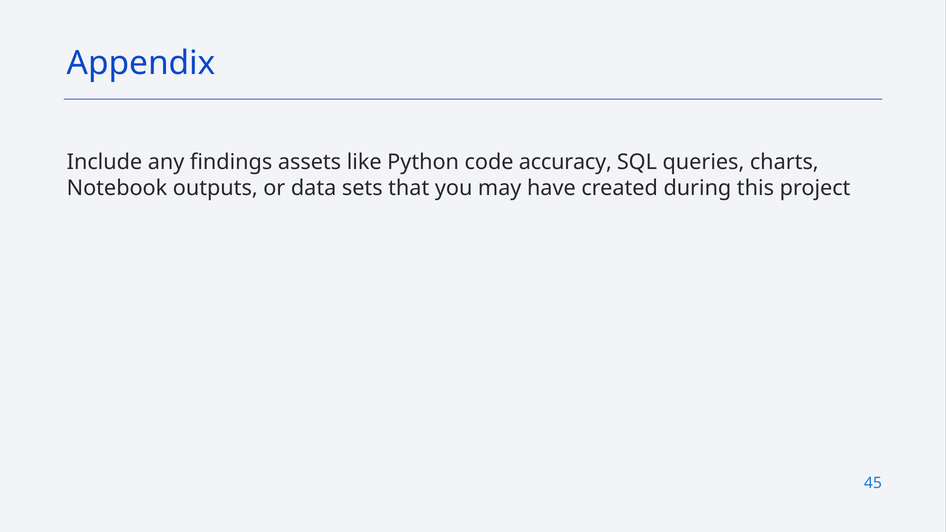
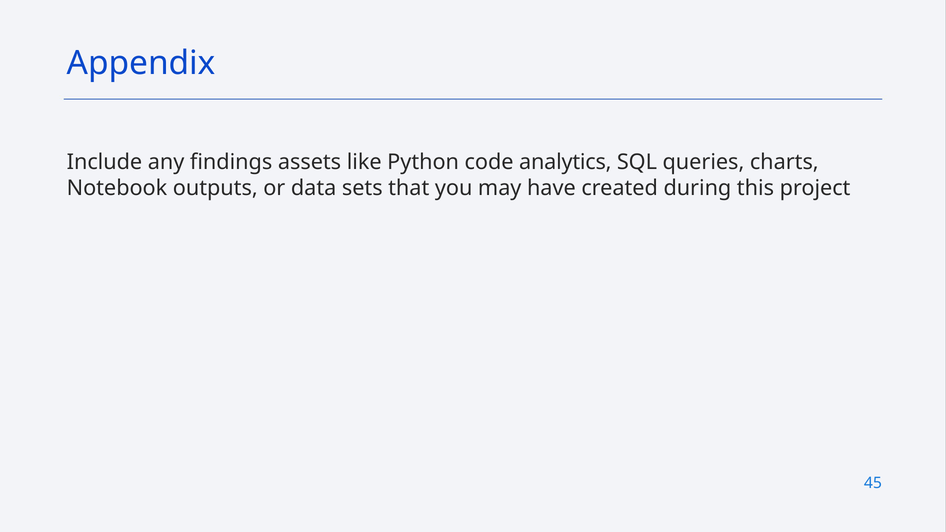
accuracy: accuracy -> analytics (565, 162)
